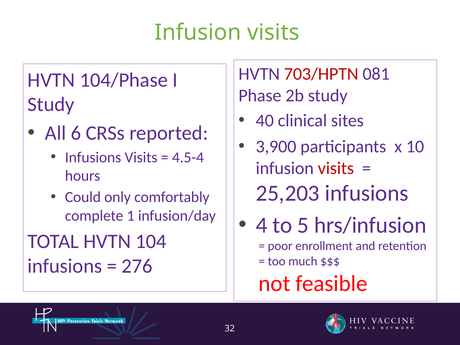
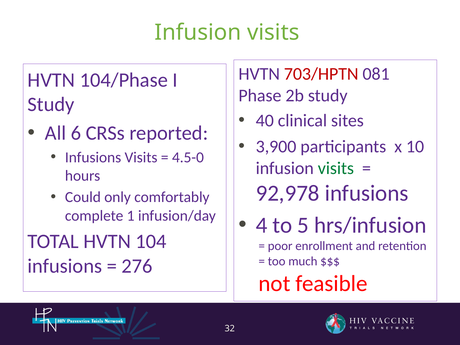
4.5-4: 4.5-4 -> 4.5-0 (188, 157)
visits colour: red -> green (336, 168)
25,203: 25,203 -> 92,978 (288, 193)
